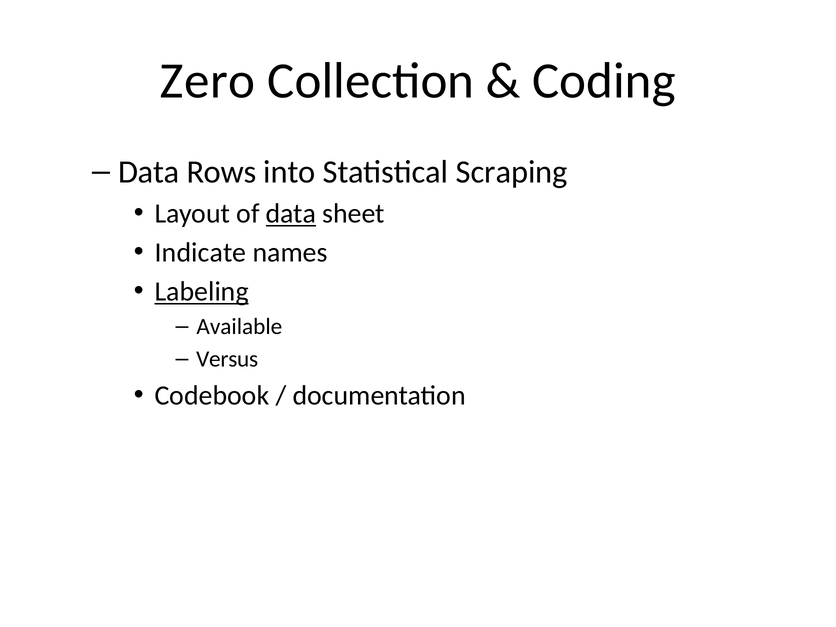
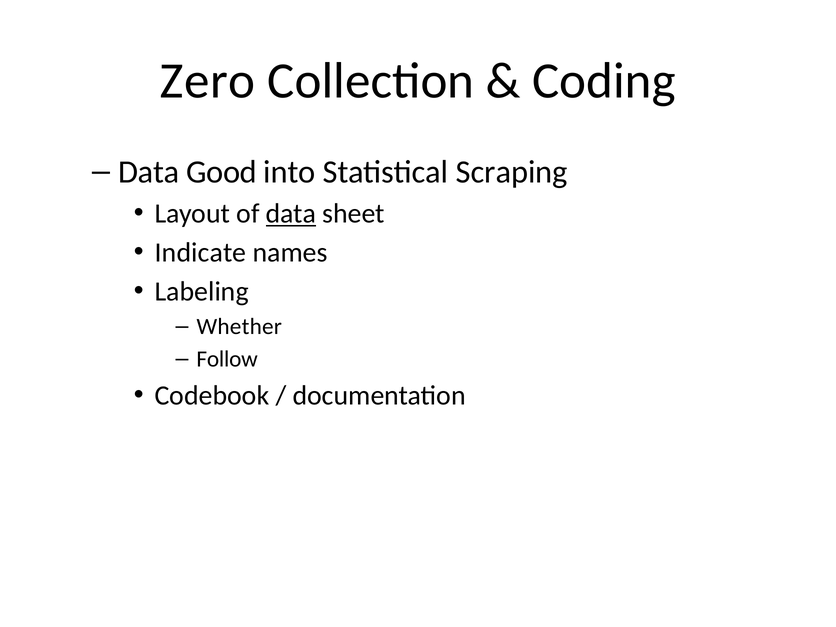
Rows: Rows -> Good (222, 172)
Labeling underline: present -> none (202, 292)
Available: Available -> Whether (239, 327)
Versus: Versus -> Follow (227, 359)
